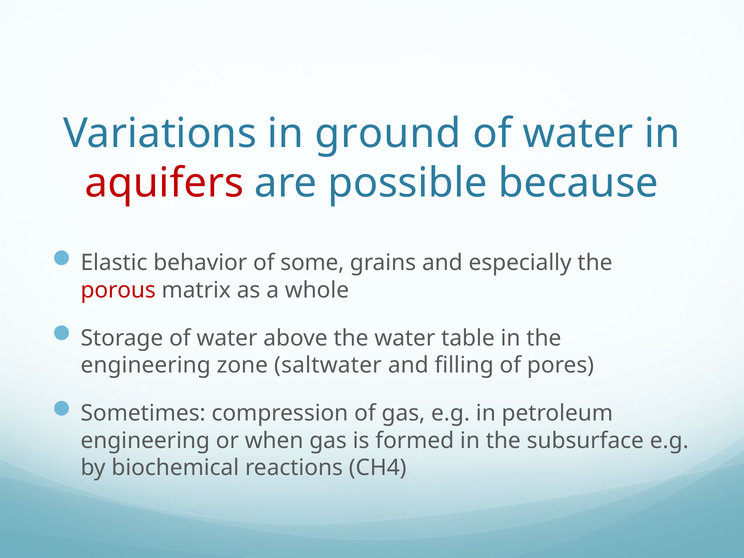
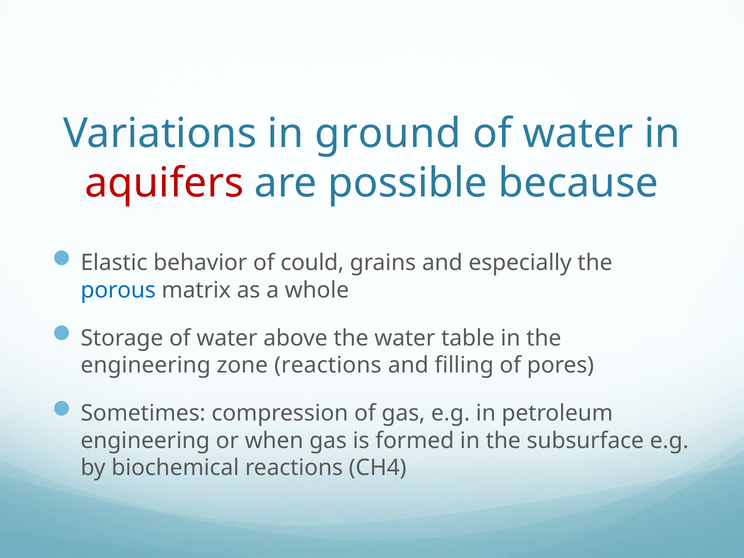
some: some -> could (312, 263)
porous colour: red -> blue (118, 290)
zone saltwater: saltwater -> reactions (328, 365)
